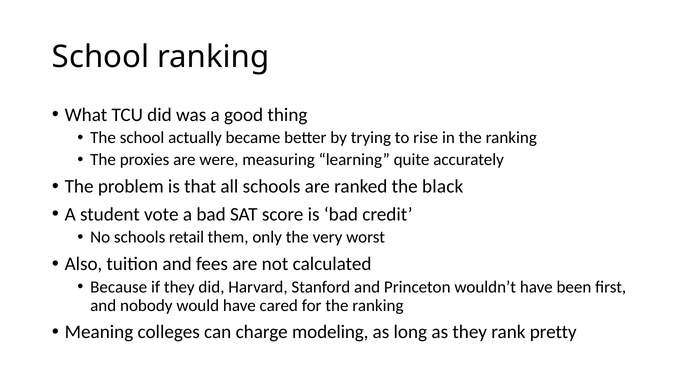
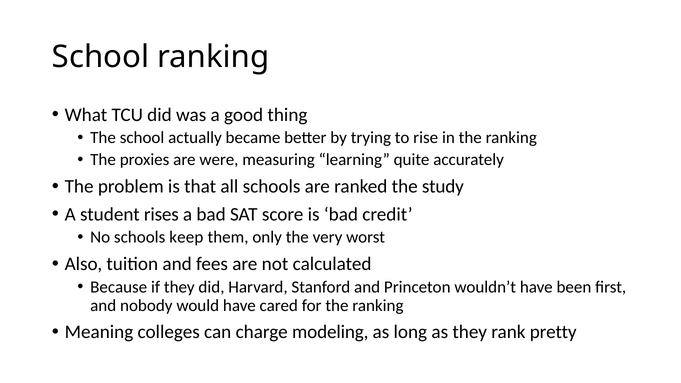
black: black -> study (443, 186)
vote: vote -> rises (161, 214)
retail: retail -> keep (186, 237)
